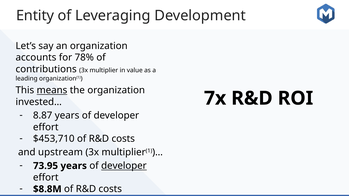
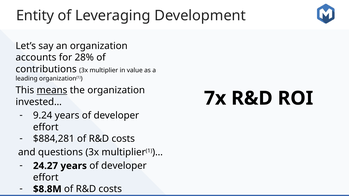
78%: 78% -> 28% (84, 58)
8.87: 8.87 -> 9.24 (43, 116)
$453,710: $453,710 -> $884,281 (54, 139)
upstream: upstream -> questions (60, 152)
73.95: 73.95 -> 24.27 (46, 166)
developer underline: present -> none (124, 166)
